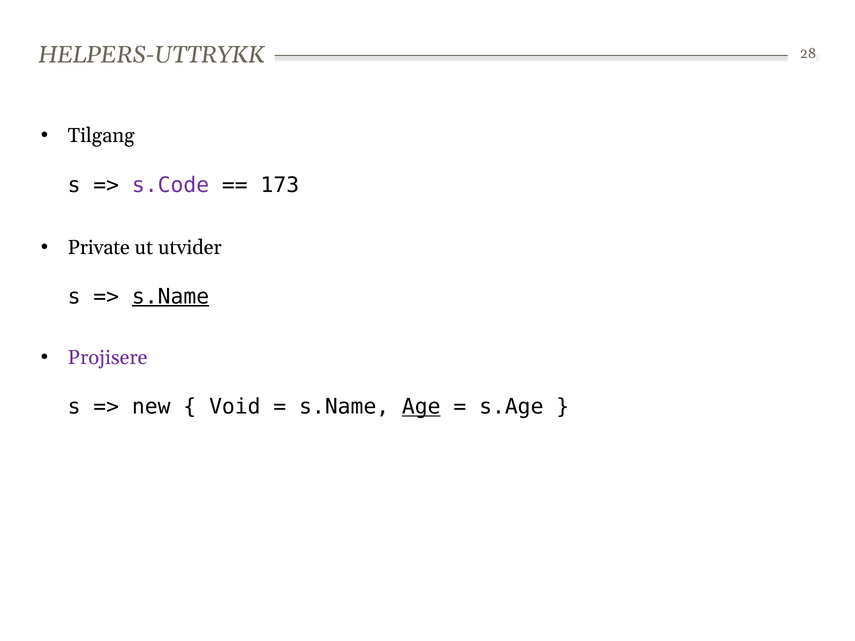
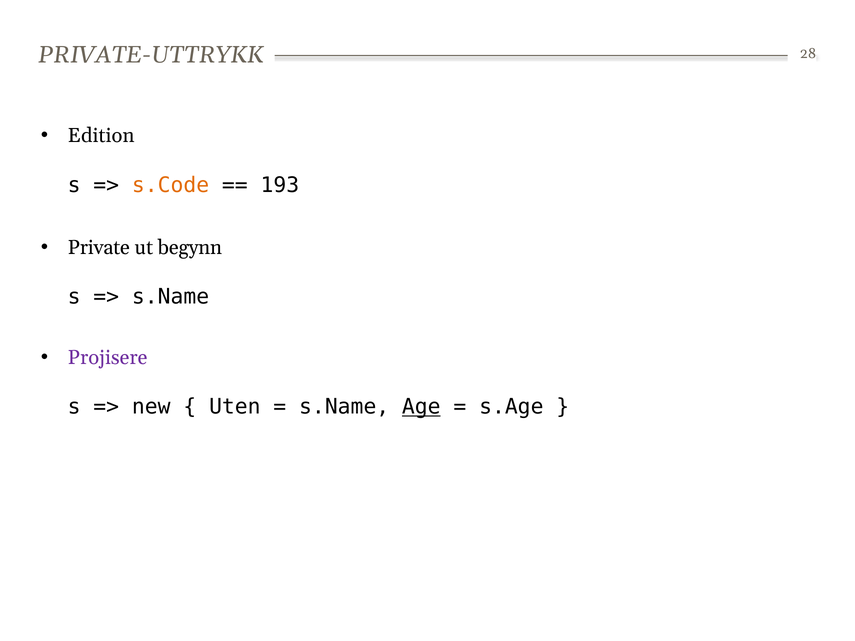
HELPERS-UTTRYKK: HELPERS-UTTRYKK -> PRIVATE-UTTRYKK (151, 55)
Tilgang: Tilgang -> Edition (101, 136)
s.Code colour: purple -> orange (171, 185)
173: 173 -> 193 (280, 185)
utvider: utvider -> begynn (190, 247)
s.Name underline: present -> none (171, 297)
Void: Void -> Uten (235, 407)
